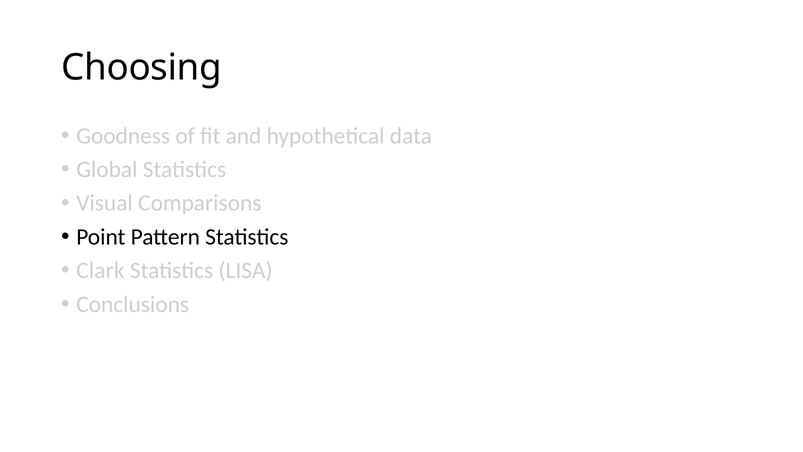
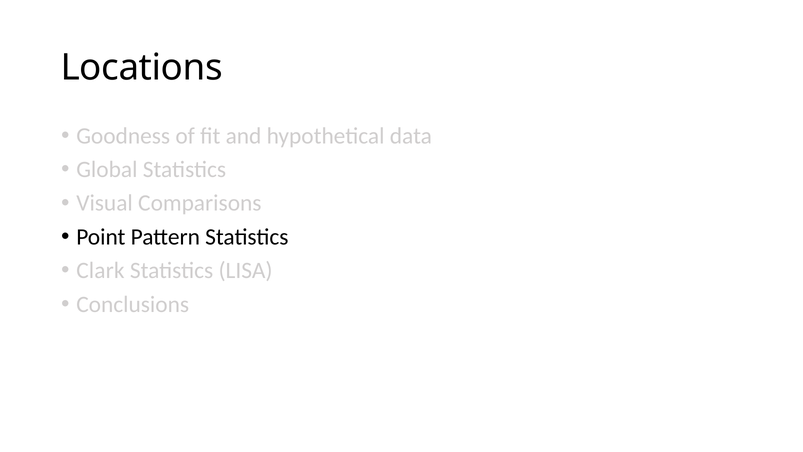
Choosing: Choosing -> Locations (142, 67)
